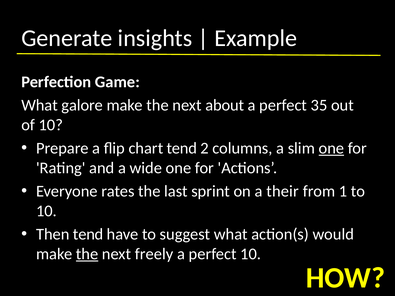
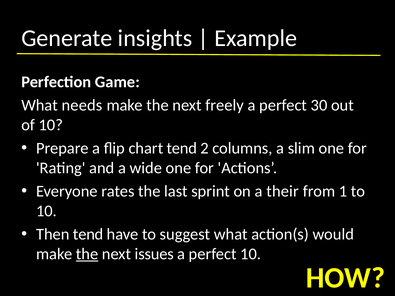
galore: galore -> needs (82, 105)
about: about -> freely (225, 105)
35: 35 -> 30 (319, 105)
one underline: present -> none (331, 148)
freely: freely -> issues (154, 254)
